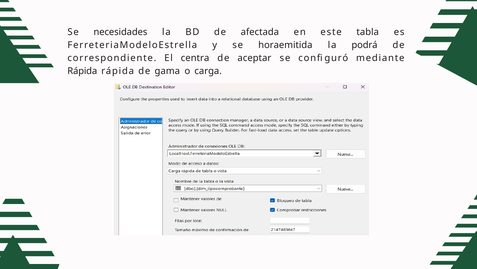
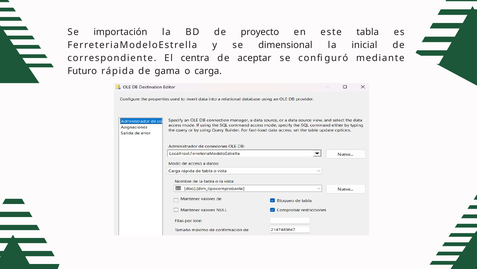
necesidades: necesidades -> importación (120, 32)
afectada: afectada -> proyecto (260, 32)
horaemitida: horaemitida -> dimensional (285, 45)
podrá: podrá -> inicial (364, 45)
Rápida: Rápida -> Futuro (82, 71)
